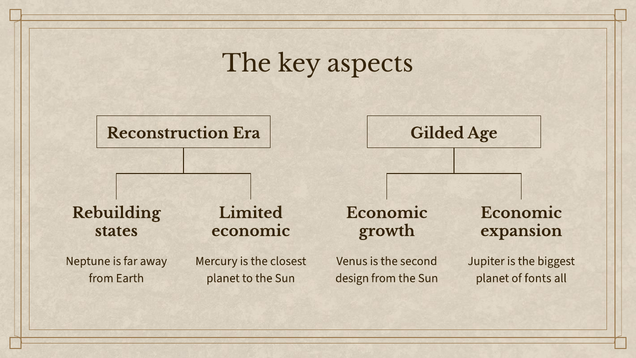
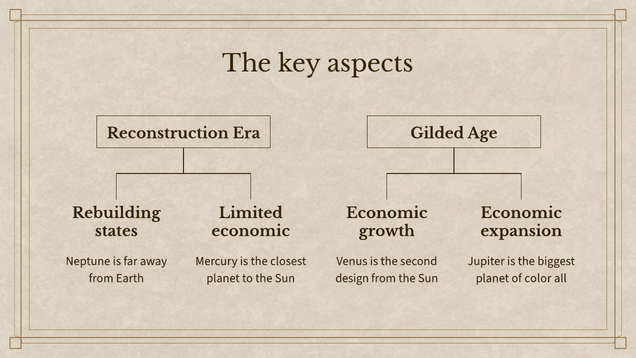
fonts: fonts -> color (538, 278)
